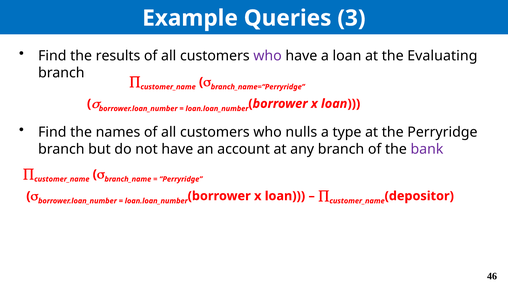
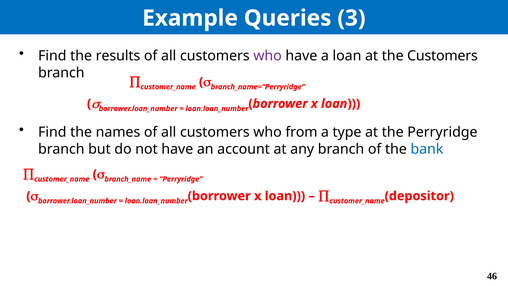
the Evaluating: Evaluating -> Customers (442, 56)
nulls: nulls -> from (301, 132)
bank colour: purple -> blue (427, 149)
